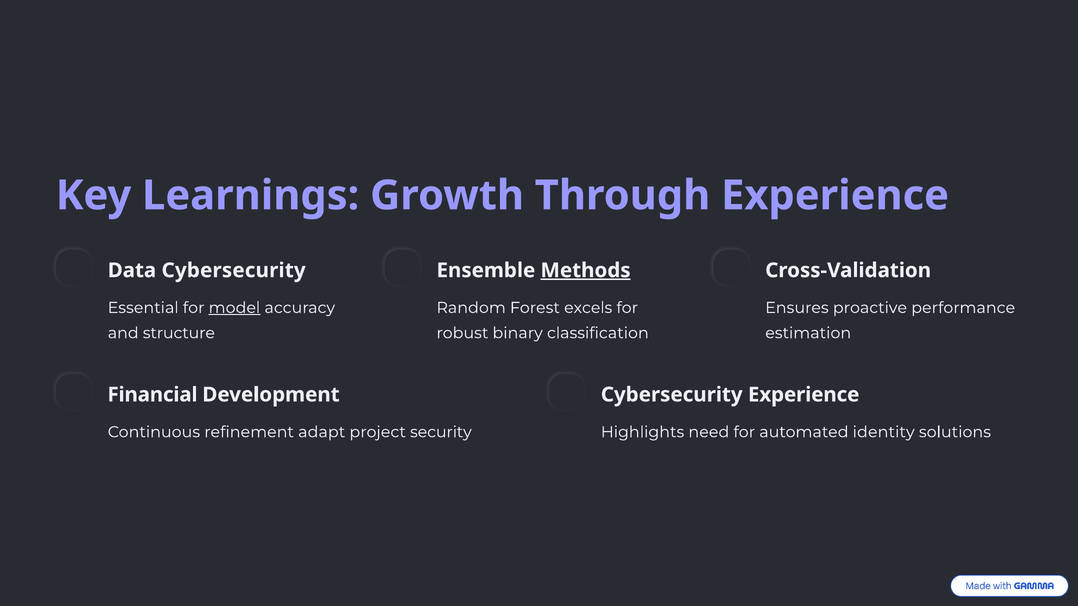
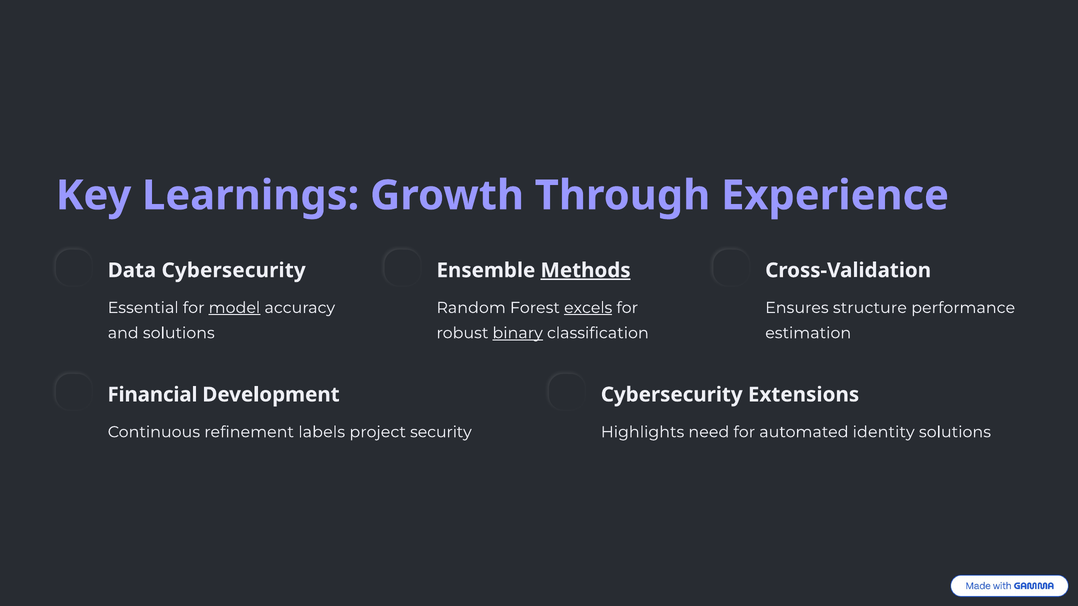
excels underline: none -> present (588, 308)
proactive: proactive -> structure (870, 308)
and structure: structure -> solutions (179, 333)
binary underline: none -> present (518, 333)
Cybersecurity Experience: Experience -> Extensions (804, 395)
adapt: adapt -> labels (322, 432)
